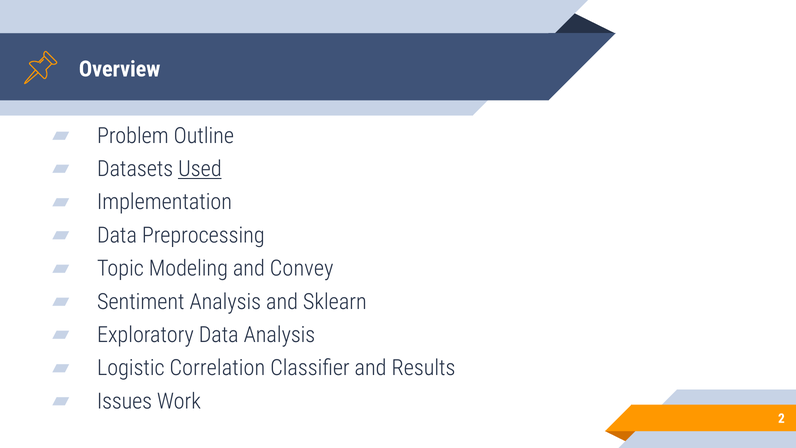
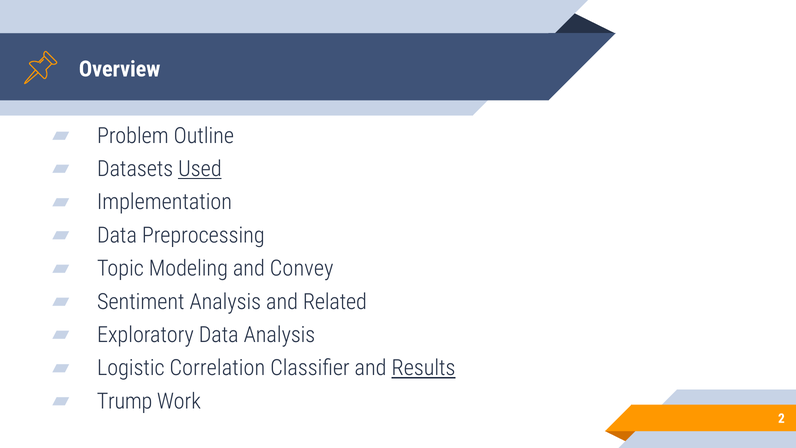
Sklearn: Sklearn -> Related (335, 302)
Results underline: none -> present (423, 368)
Issues: Issues -> Trump (125, 401)
